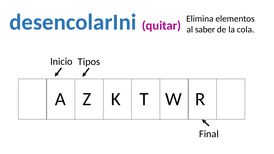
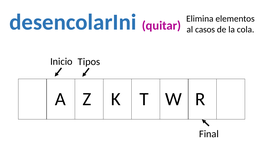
saber: saber -> casos (205, 30)
